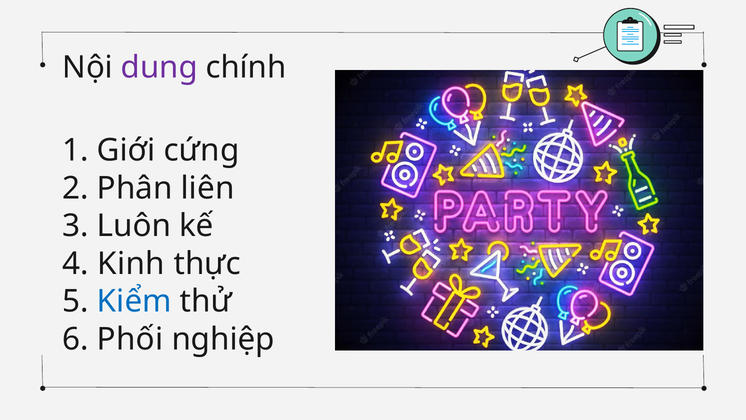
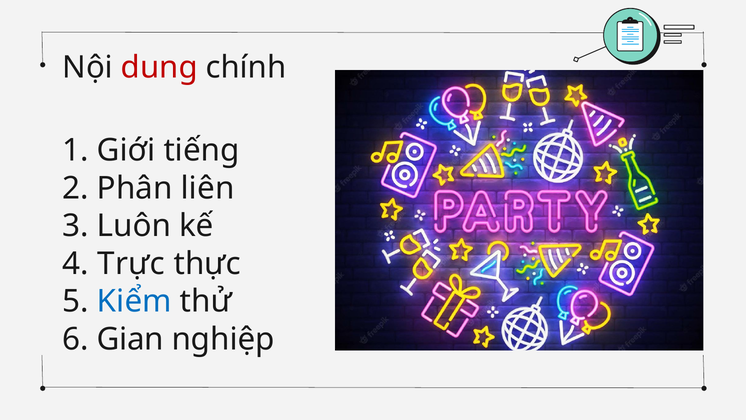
dung colour: purple -> red (159, 68)
cứng: cứng -> tiếng (202, 150)
Kinh: Kinh -> Trực (131, 263)
Phối: Phối -> Gian (130, 339)
